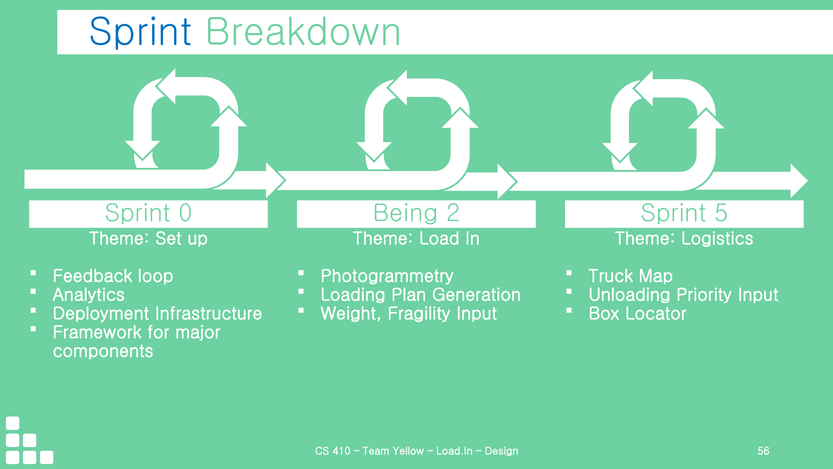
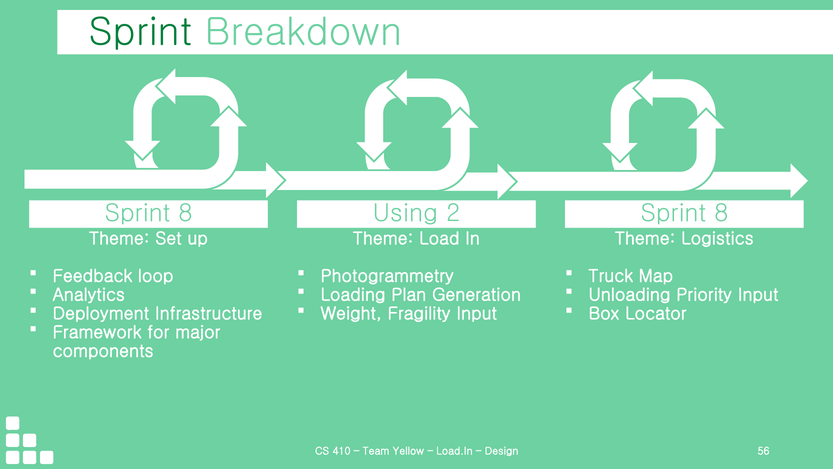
Sprint colour: blue -> green (140, 32)
0: 0 -> 8 (185, 213)
Being: Being -> Using (405, 213)
5: 5 -> 8 (721, 213)
